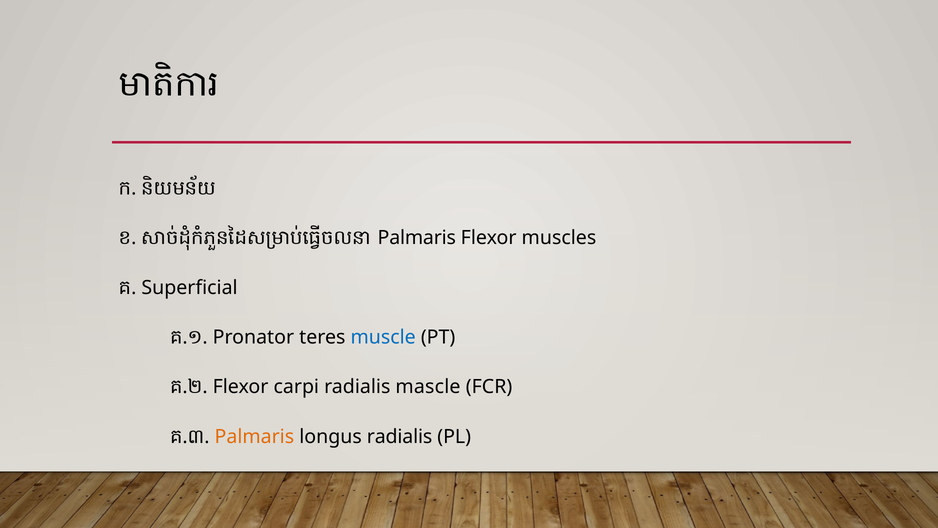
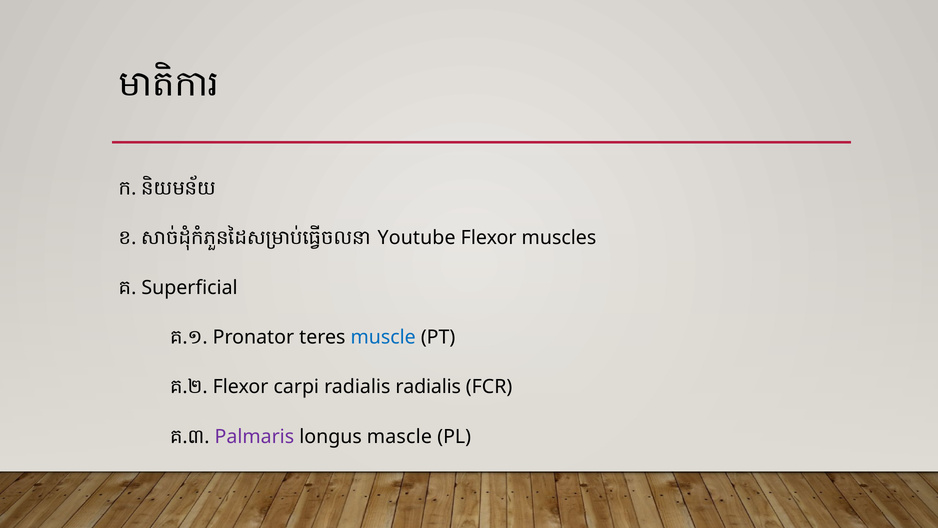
Palmaris: Palmaris -> Youtube (417, 238)
radialis mascle: mascle -> radialis (428, 387)
Palmaris colour: orange -> purple (254, 436)
longus radialis: radialis -> mascle (399, 436)
